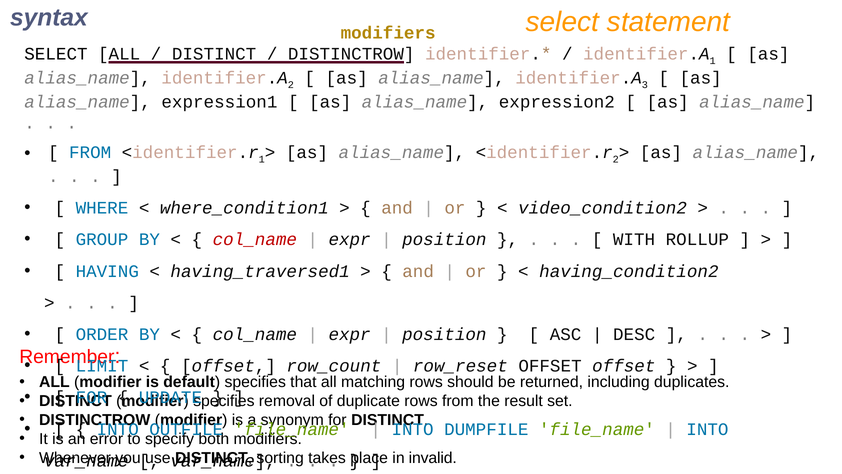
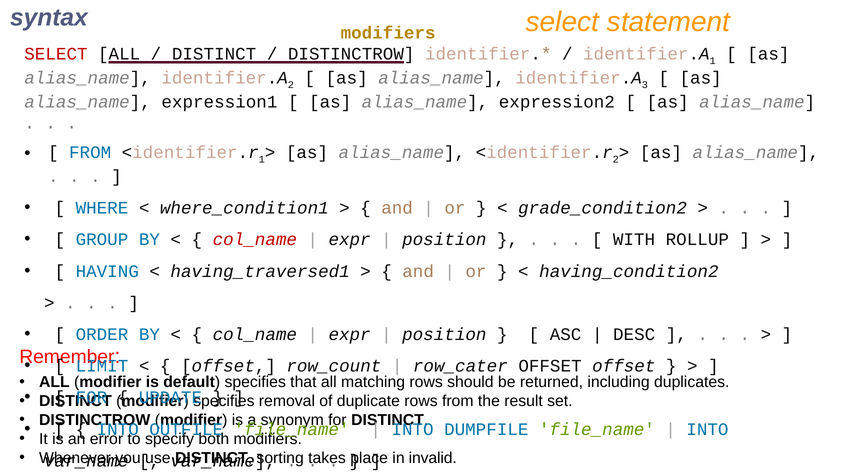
SELECT colour: black -> red (56, 54)
video_condition2: video_condition2 -> grade_condition2 (603, 208)
row_reset: row_reset -> row_cater (460, 366)
